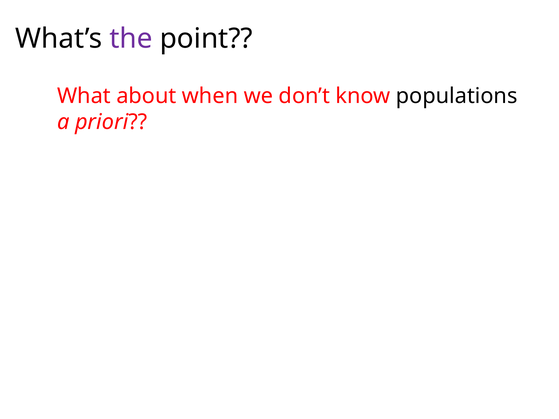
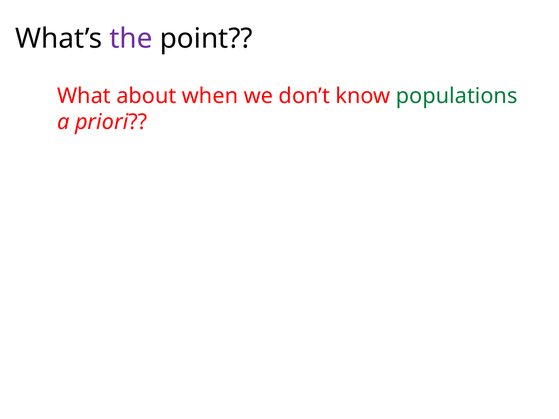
populations colour: black -> green (457, 96)
